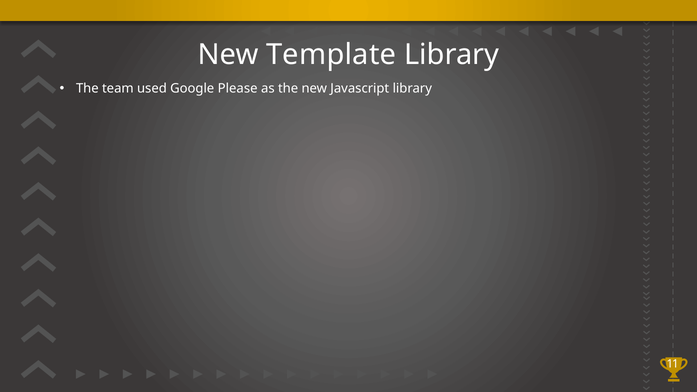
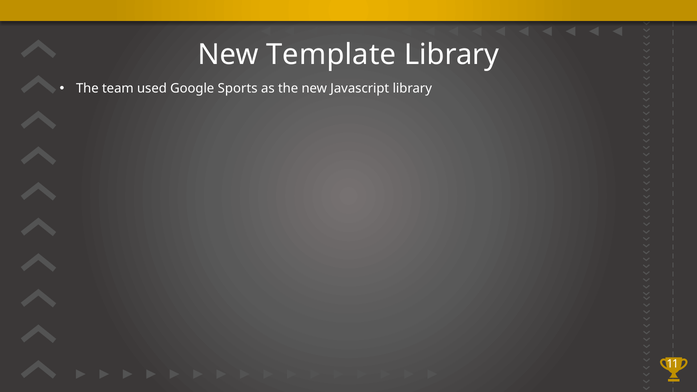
Please: Please -> Sports (238, 89)
